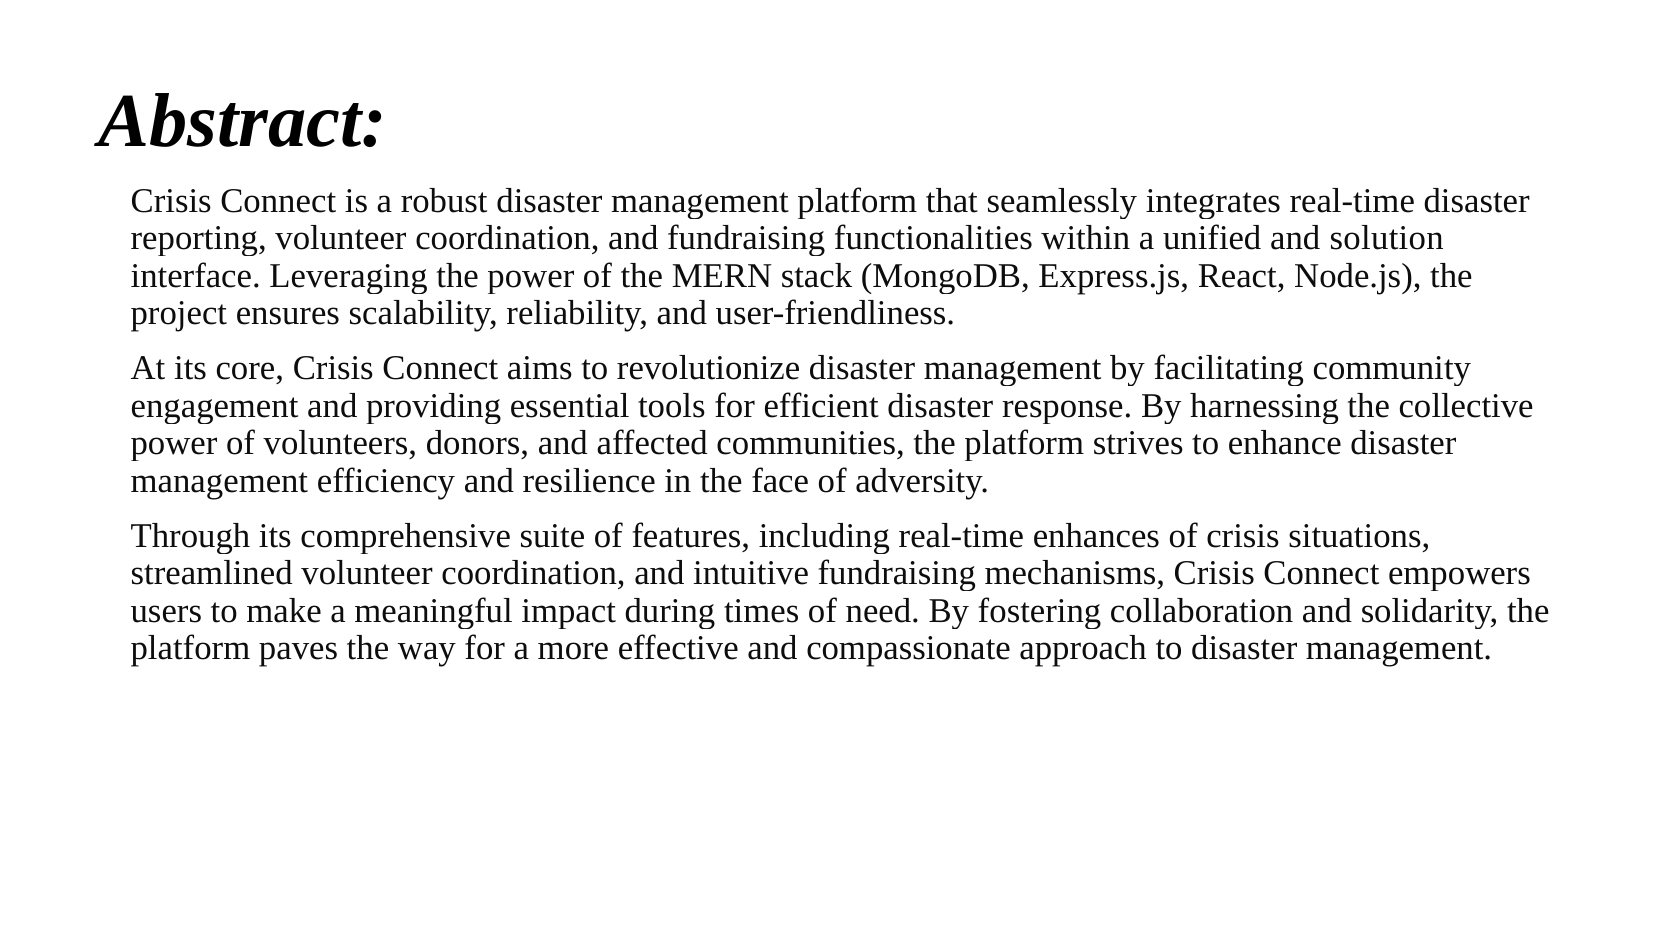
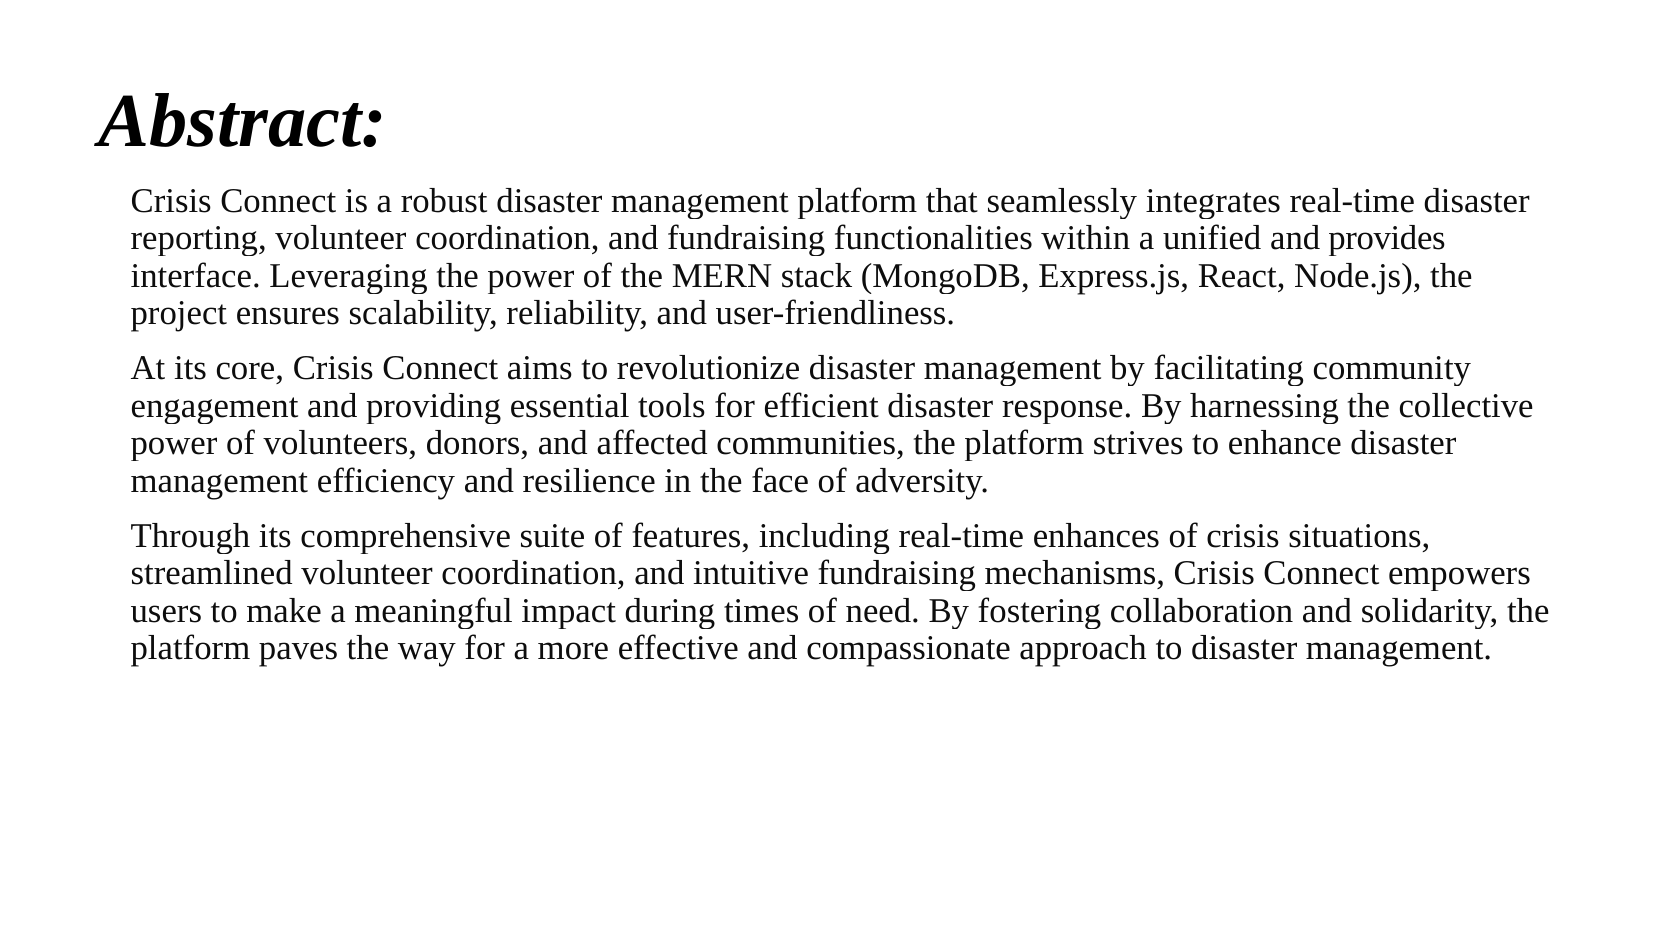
solution: solution -> provides (1387, 238)
